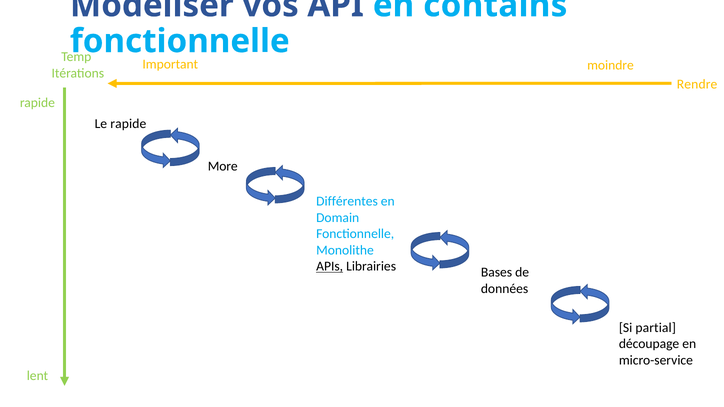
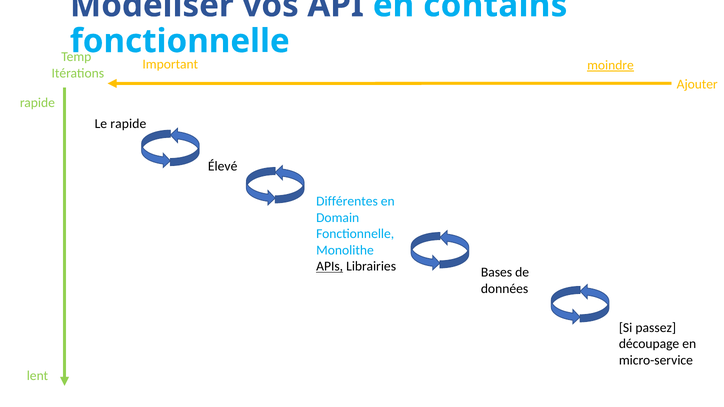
moindre underline: none -> present (610, 65)
Rendre: Rendre -> Ajouter (697, 84)
More: More -> Élevé (223, 167)
partial: partial -> passez (656, 328)
